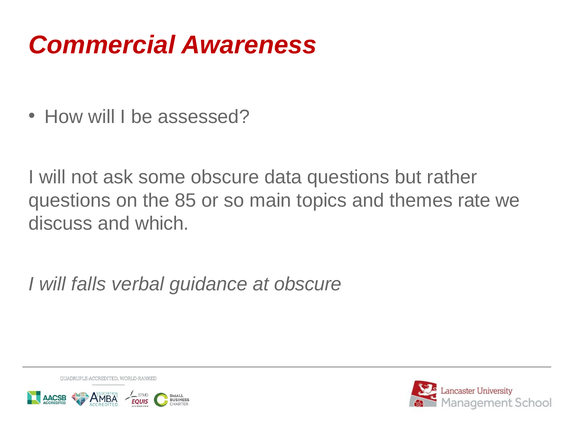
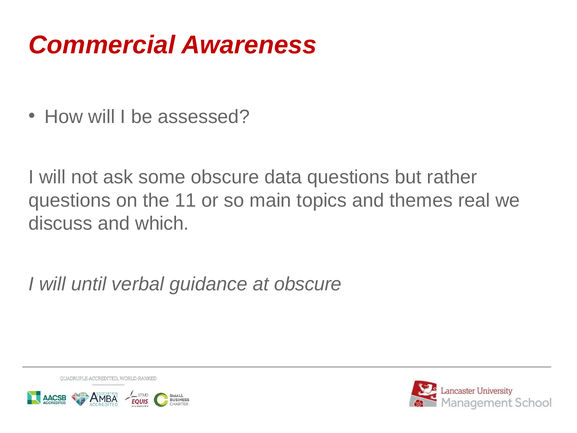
85: 85 -> 11 (186, 200)
rate: rate -> real (474, 200)
falls: falls -> until (89, 284)
